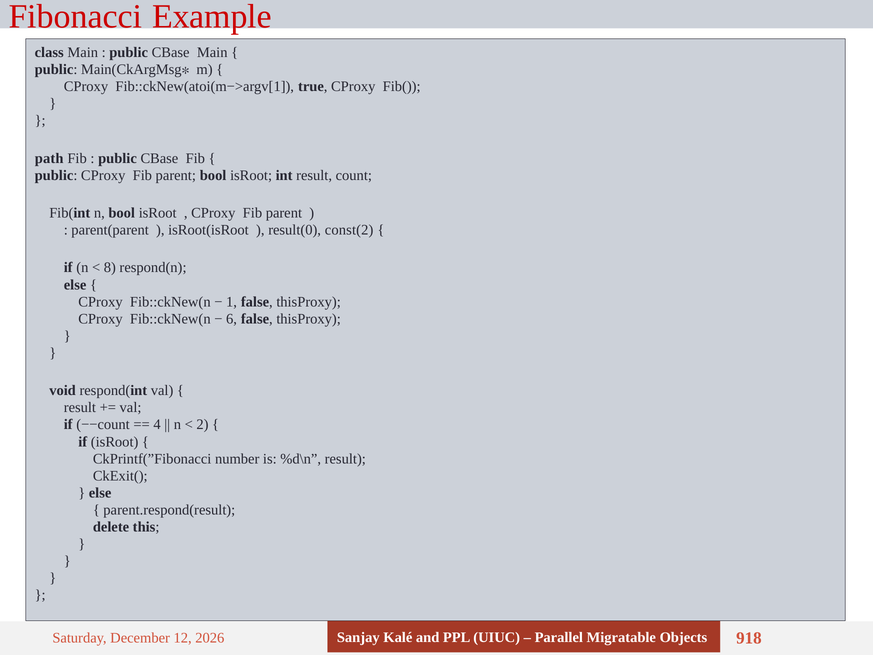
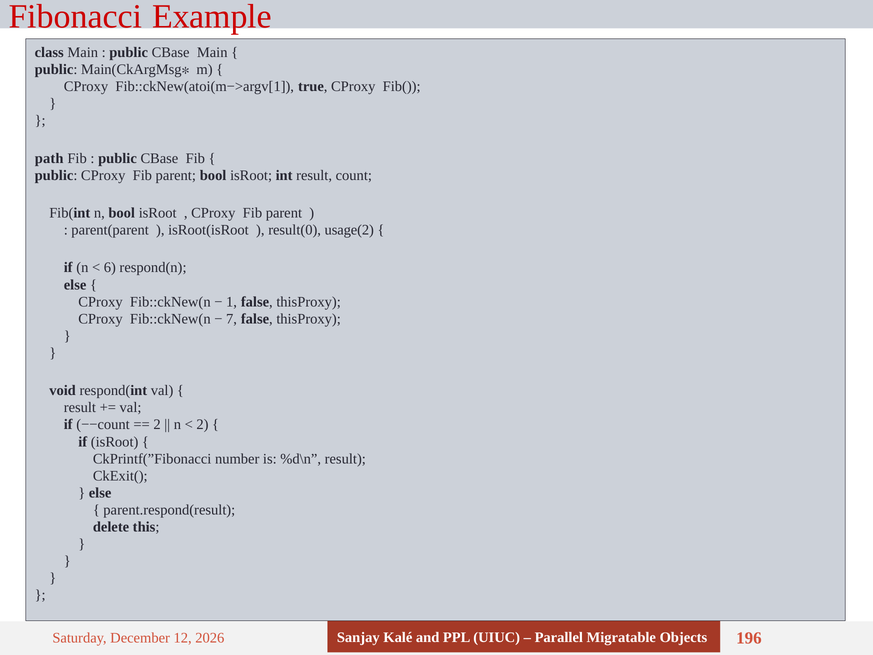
const(2: const(2 -> usage(2 (349, 230)
8: 8 -> 6 (110, 268)
6: 6 -> 7 (231, 319)
4: 4 -> 2 (157, 424)
918: 918 -> 196 (749, 638)
